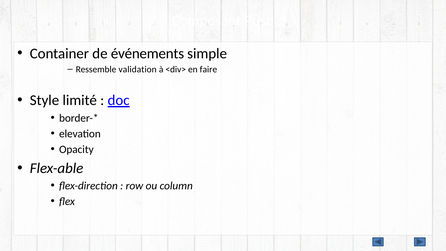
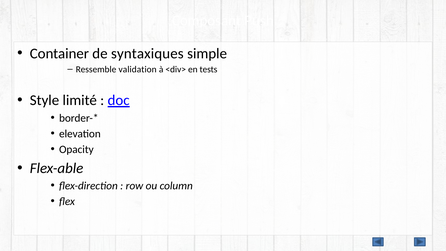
événements: événements -> syntaxiques (147, 53)
faire: faire -> tests (208, 69)
